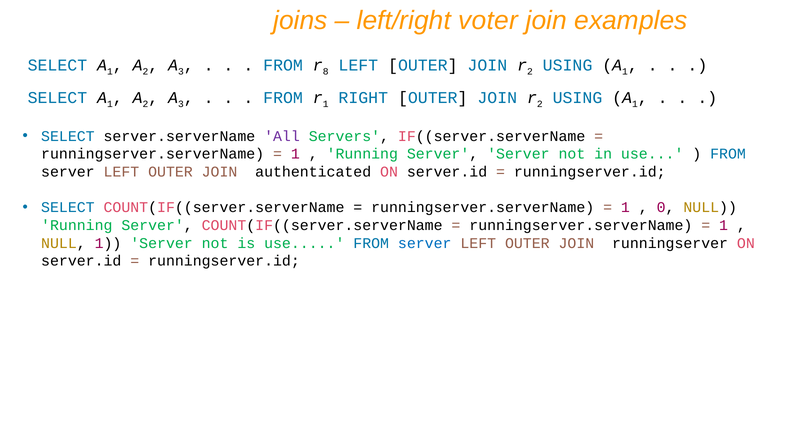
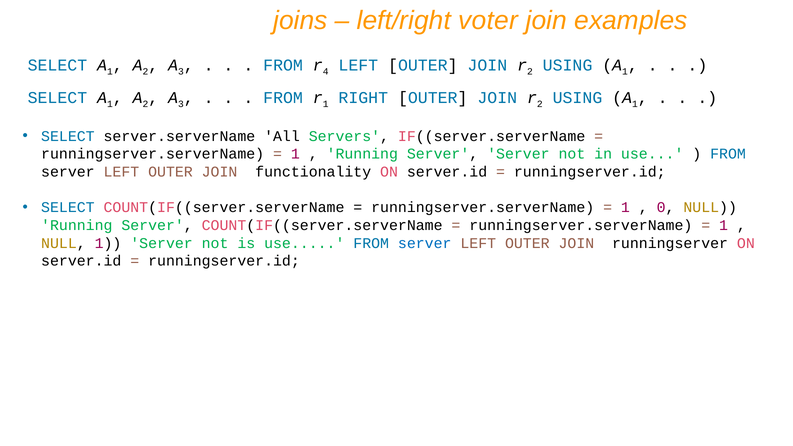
8: 8 -> 4 (326, 72)
All colour: purple -> black (282, 136)
authenticated: authenticated -> functionality (313, 172)
